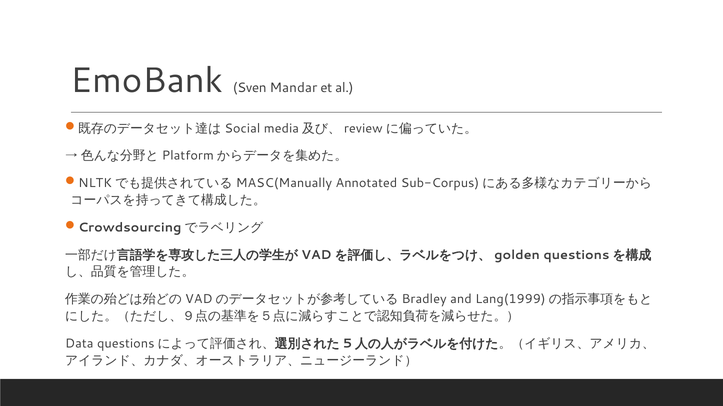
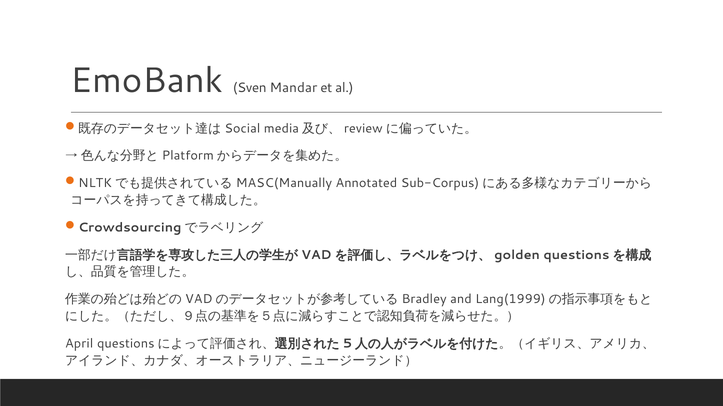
Data: Data -> April (79, 344)
